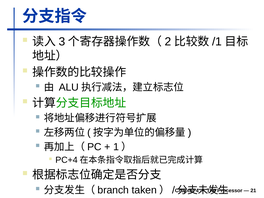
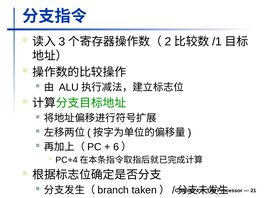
1: 1 -> 6 (116, 147)
